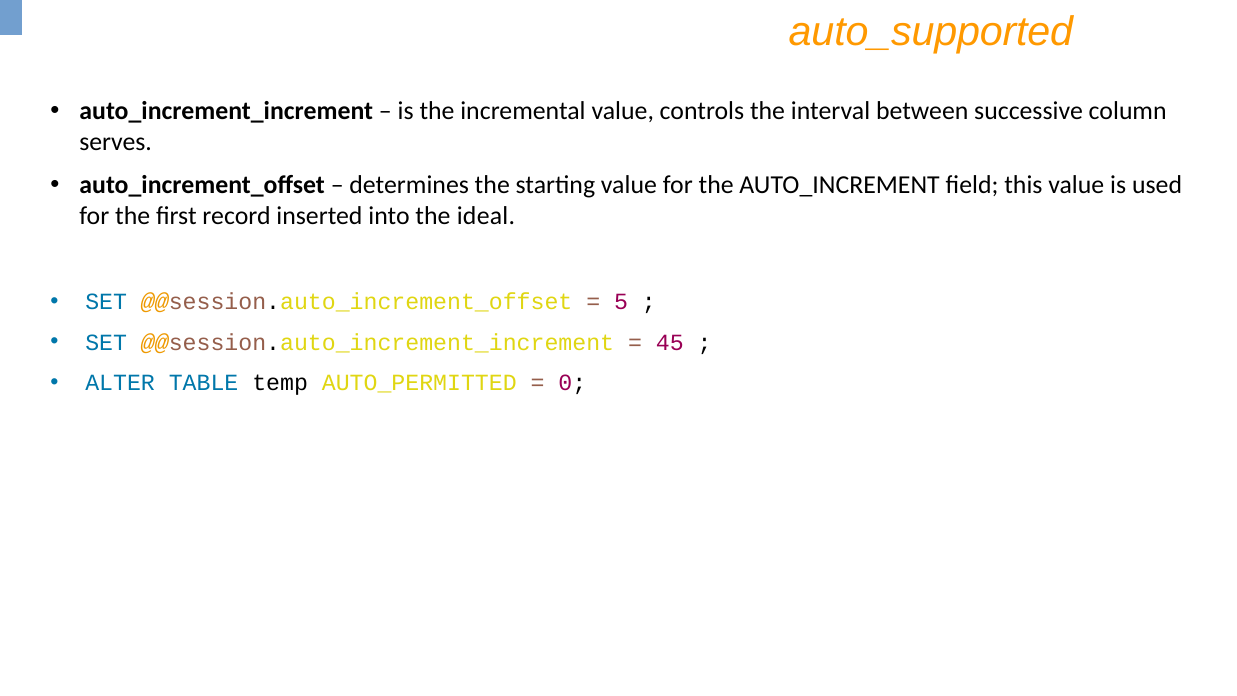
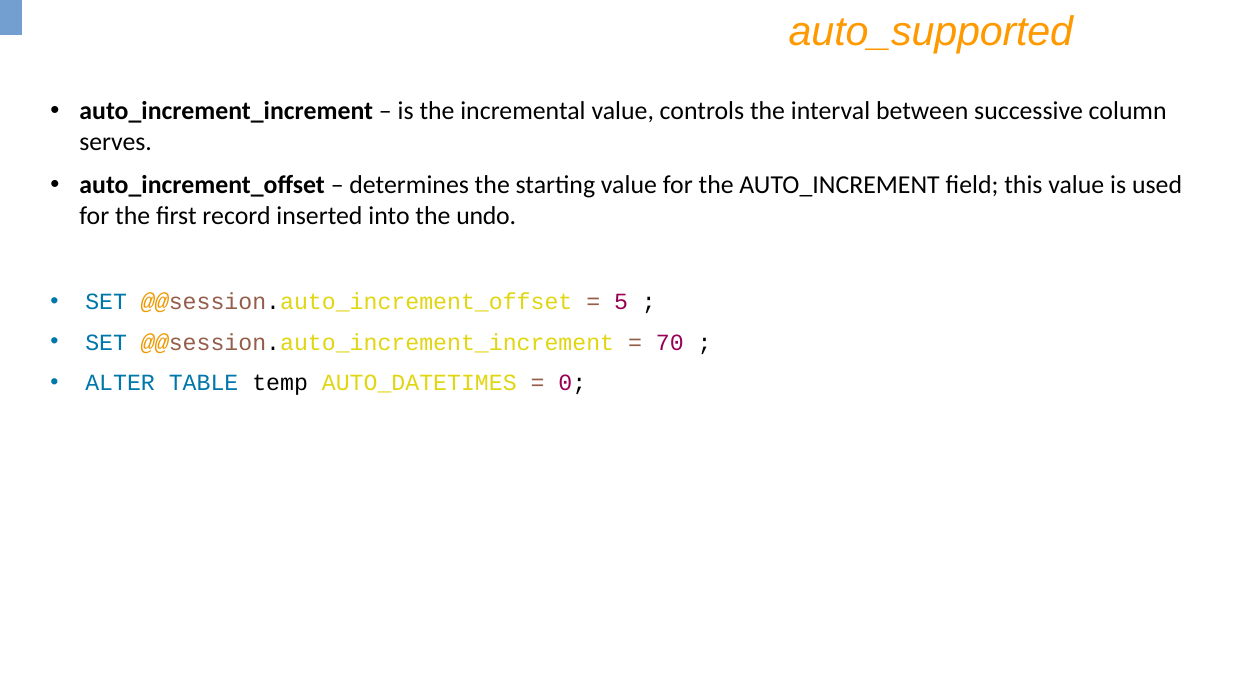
ideal: ideal -> undo (486, 216)
45: 45 -> 70 (670, 342)
AUTO_PERMITTED: AUTO_PERMITTED -> AUTO_DATETIMES (419, 383)
